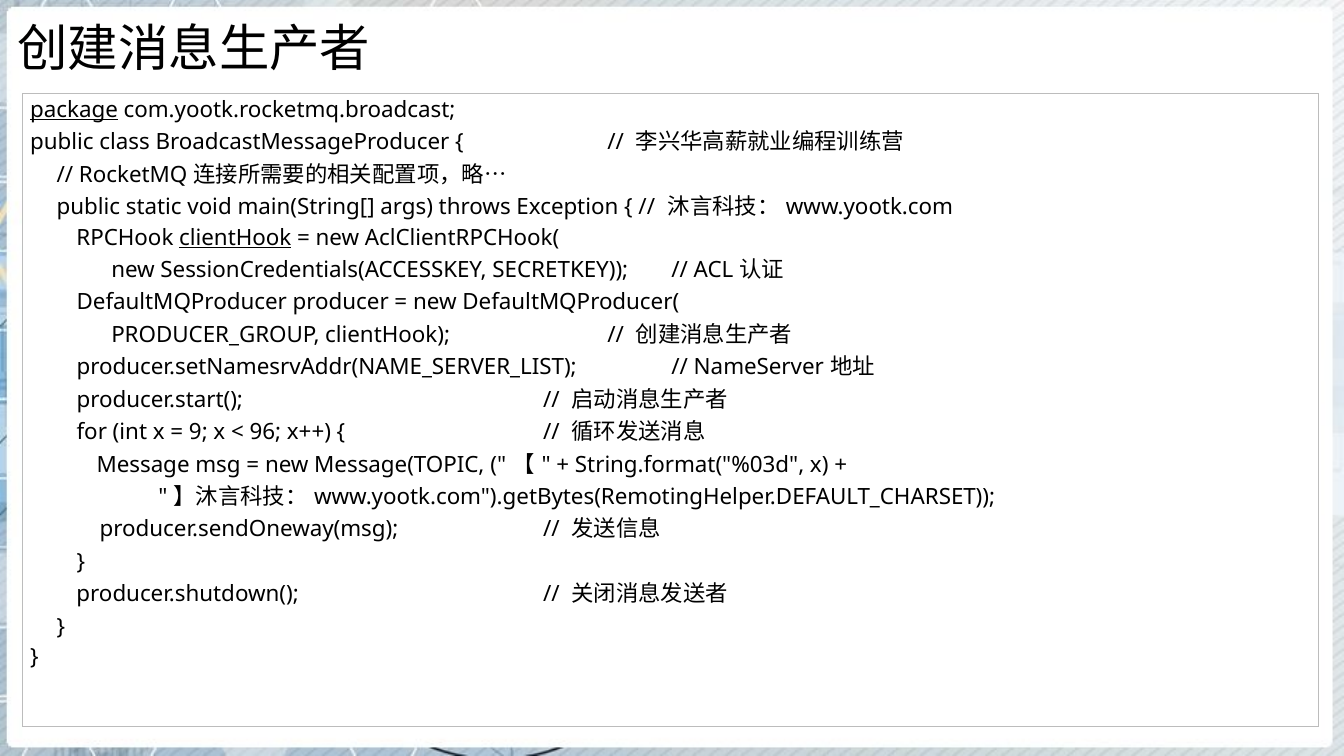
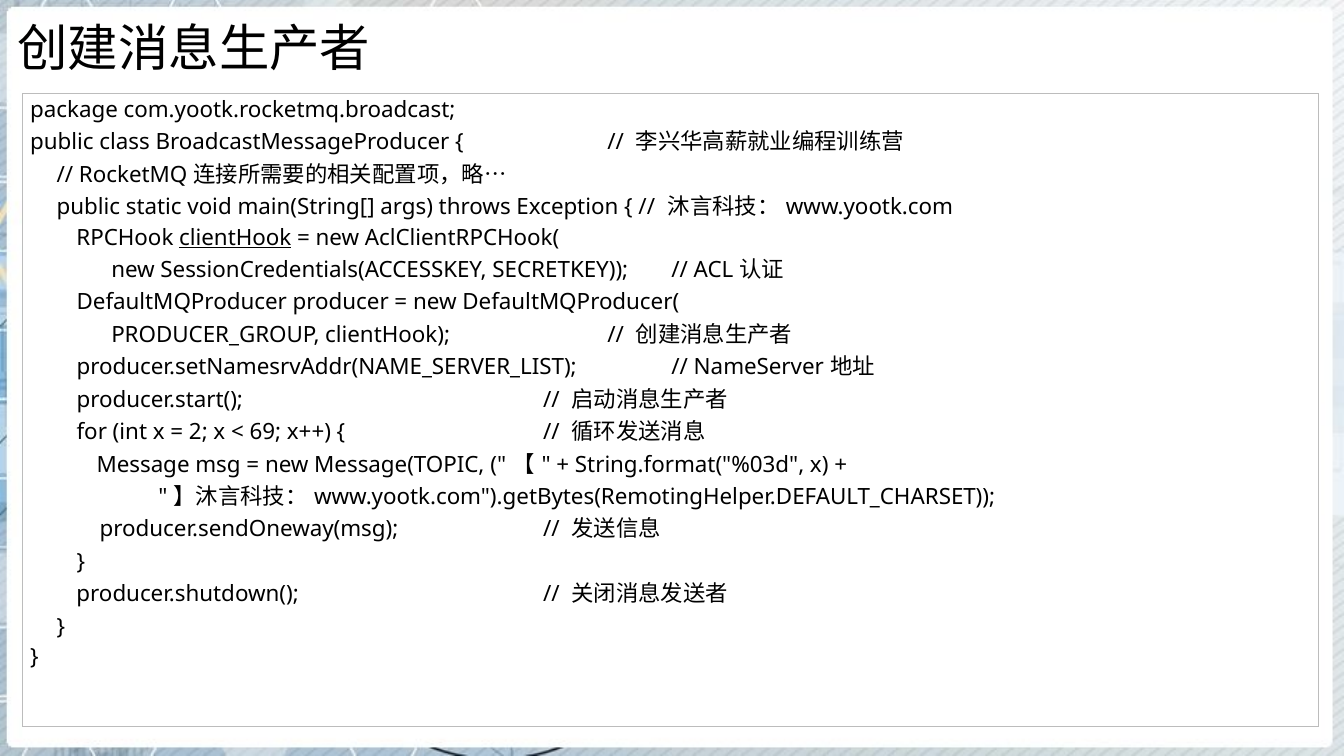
package underline: present -> none (74, 110)
9: 9 -> 2 (198, 432)
96: 96 -> 69 (265, 432)
